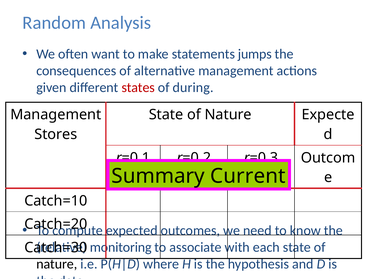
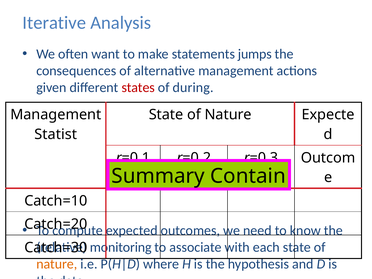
Random: Random -> Iterative (54, 23)
Stores: Stores -> Statist (56, 134)
Current: Current -> Contain (248, 176)
nature colour: black -> orange (57, 264)
